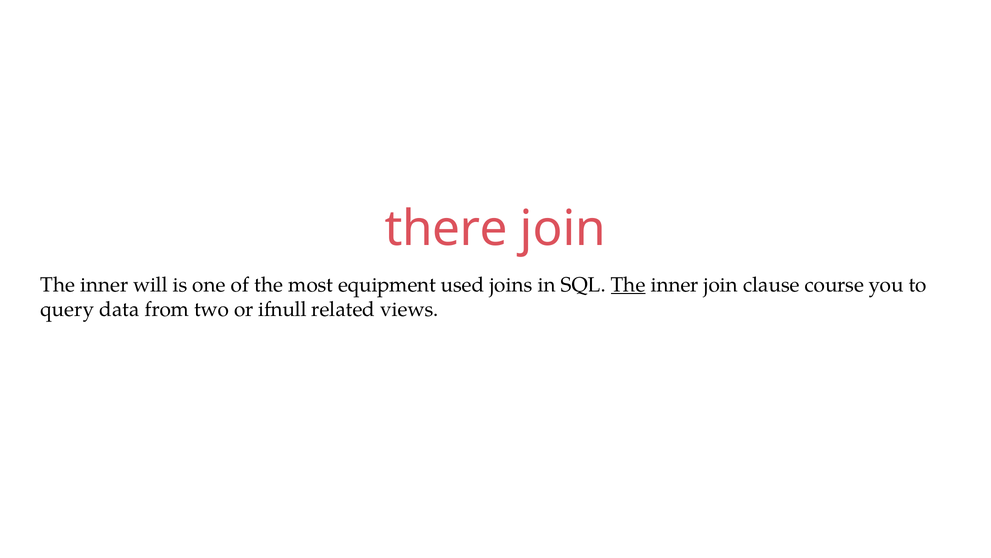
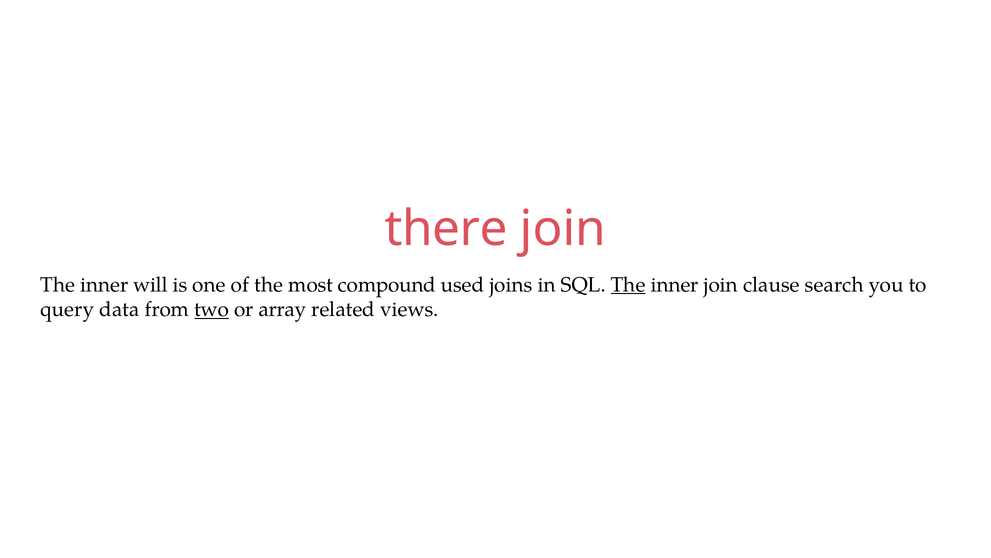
equipment: equipment -> compound (387, 284)
course: course -> search (834, 284)
two underline: none -> present (212, 309)
ifnull: ifnull -> array (283, 309)
